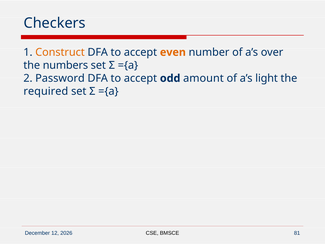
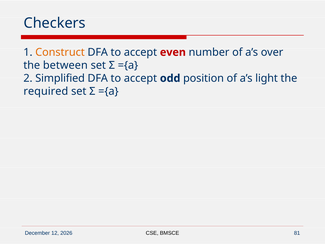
even colour: orange -> red (173, 52)
numbers: numbers -> between (65, 65)
Password: Password -> Simplified (60, 78)
amount: amount -> position (204, 78)
